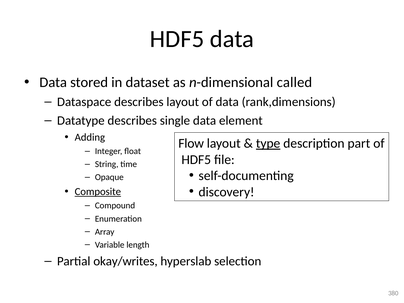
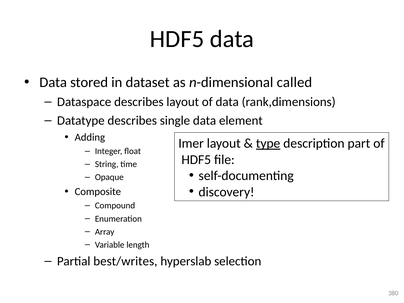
Flow: Flow -> Imer (191, 143)
Composite underline: present -> none (98, 192)
okay/writes: okay/writes -> best/writes (125, 261)
